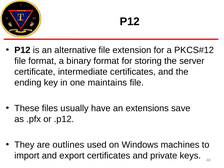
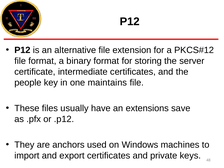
ending: ending -> people (28, 83)
outlines: outlines -> anchors (69, 145)
